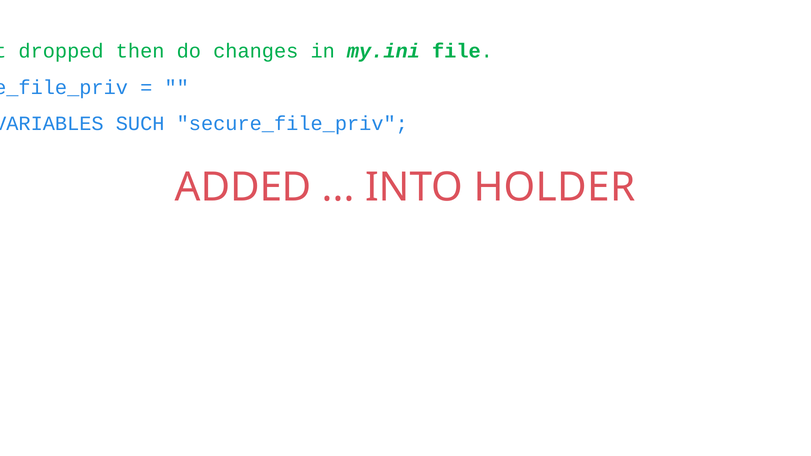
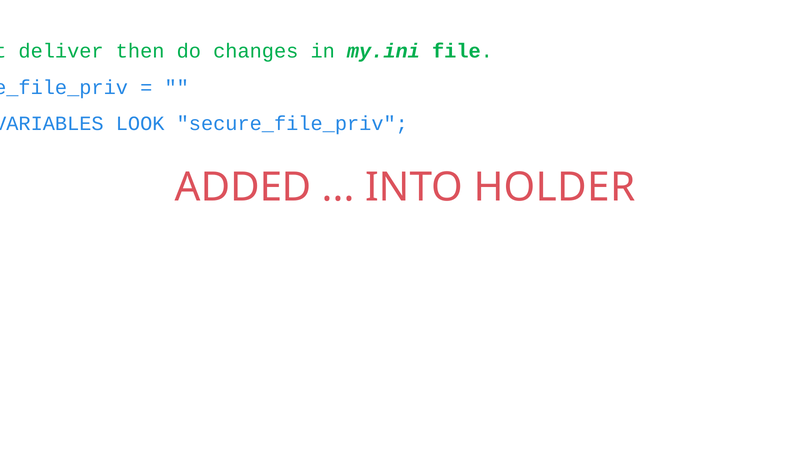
dropped: dropped -> deliver (61, 51)
SUCH: SUCH -> LOOK (140, 124)
